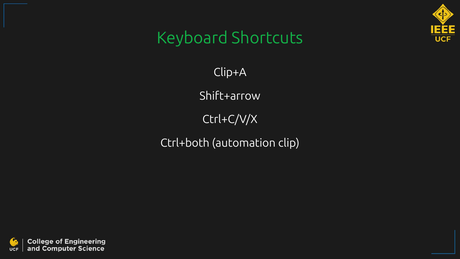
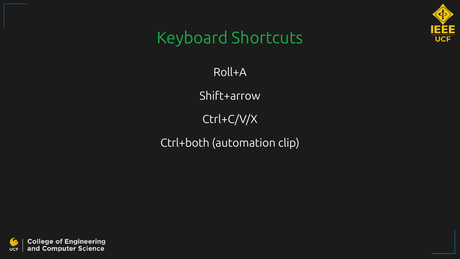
Clip+A: Clip+A -> Roll+A (230, 72)
